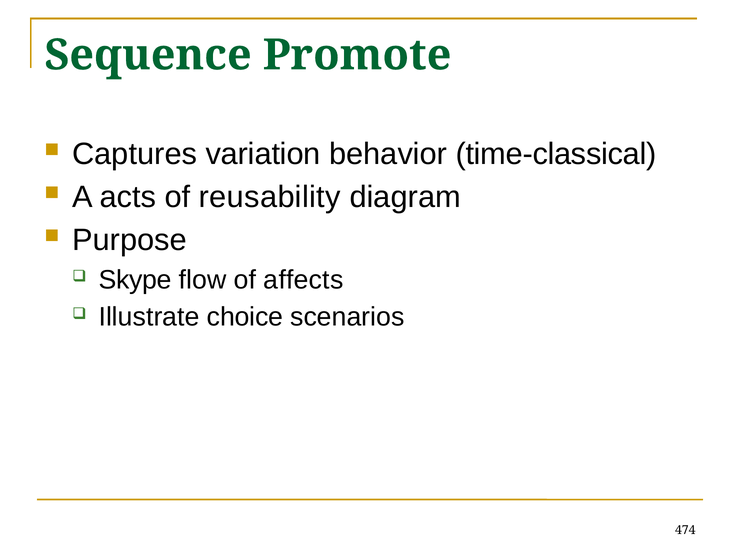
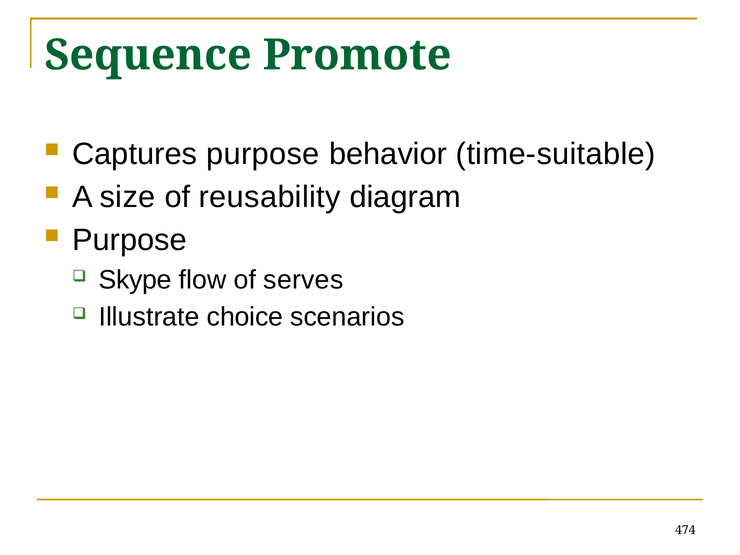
Captures variation: variation -> purpose (263, 154)
time-classical: time-classical -> time-suitable (556, 154)
acts: acts -> size (128, 197)
affects: affects -> serves (303, 280)
